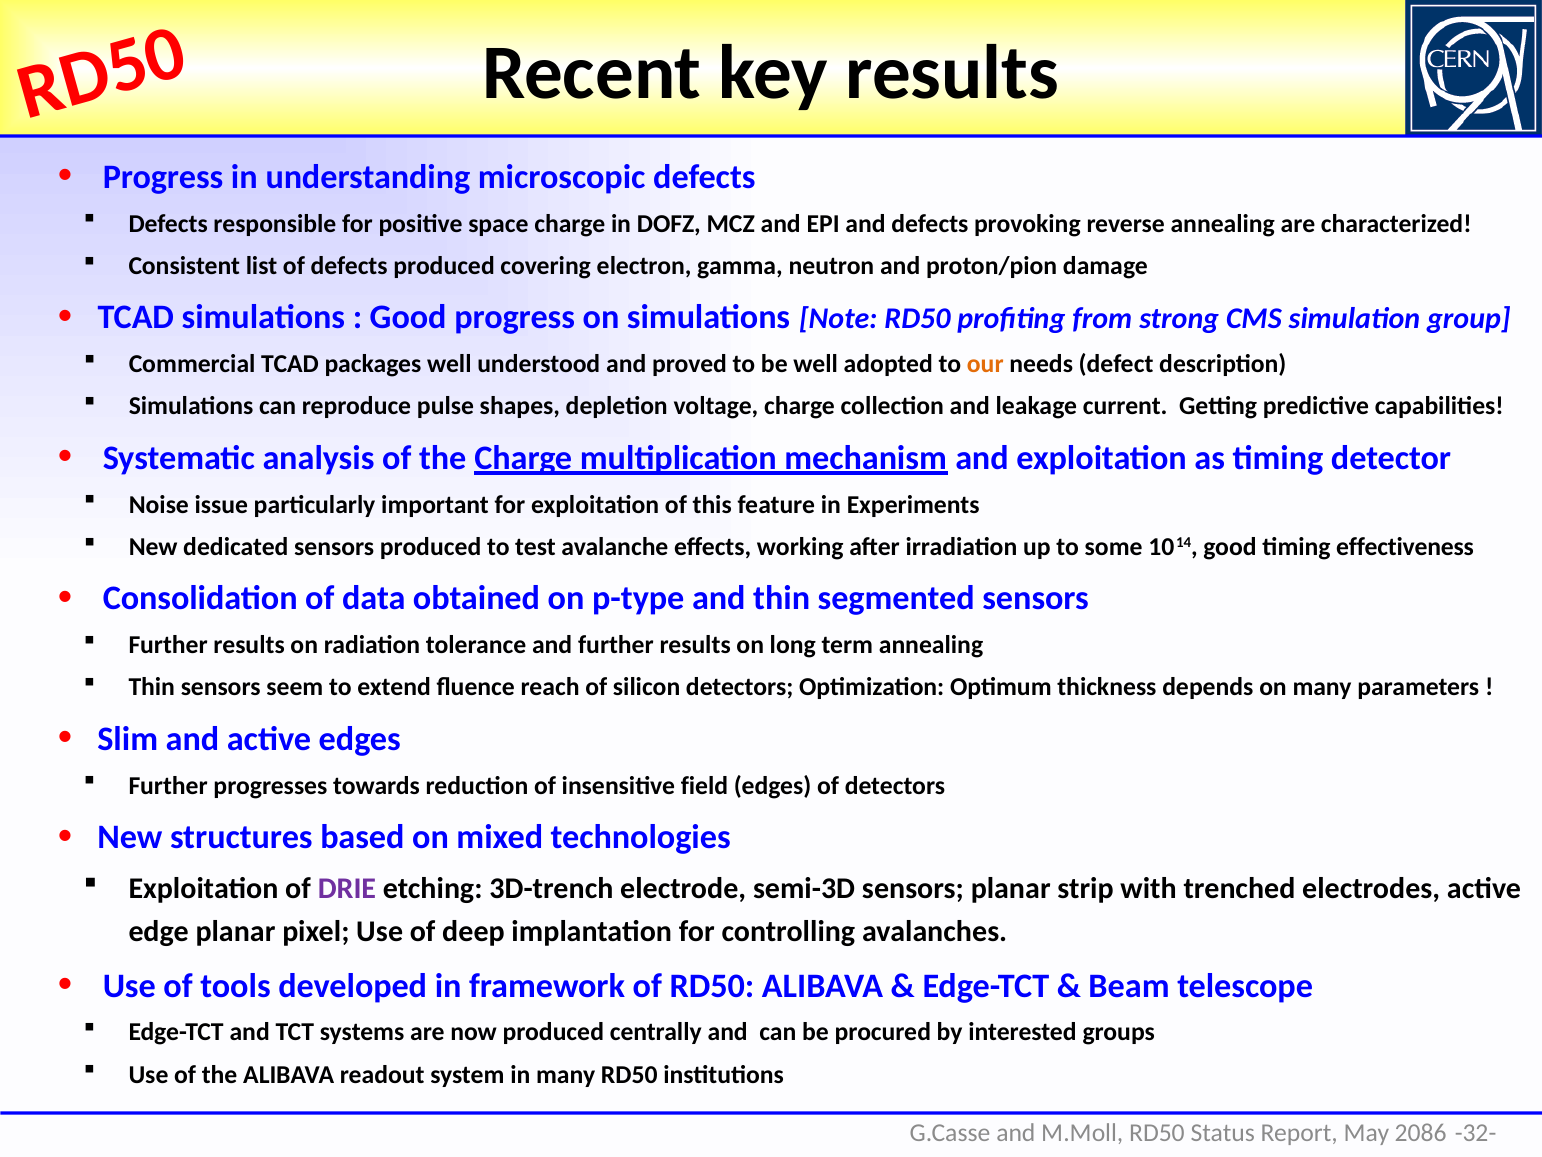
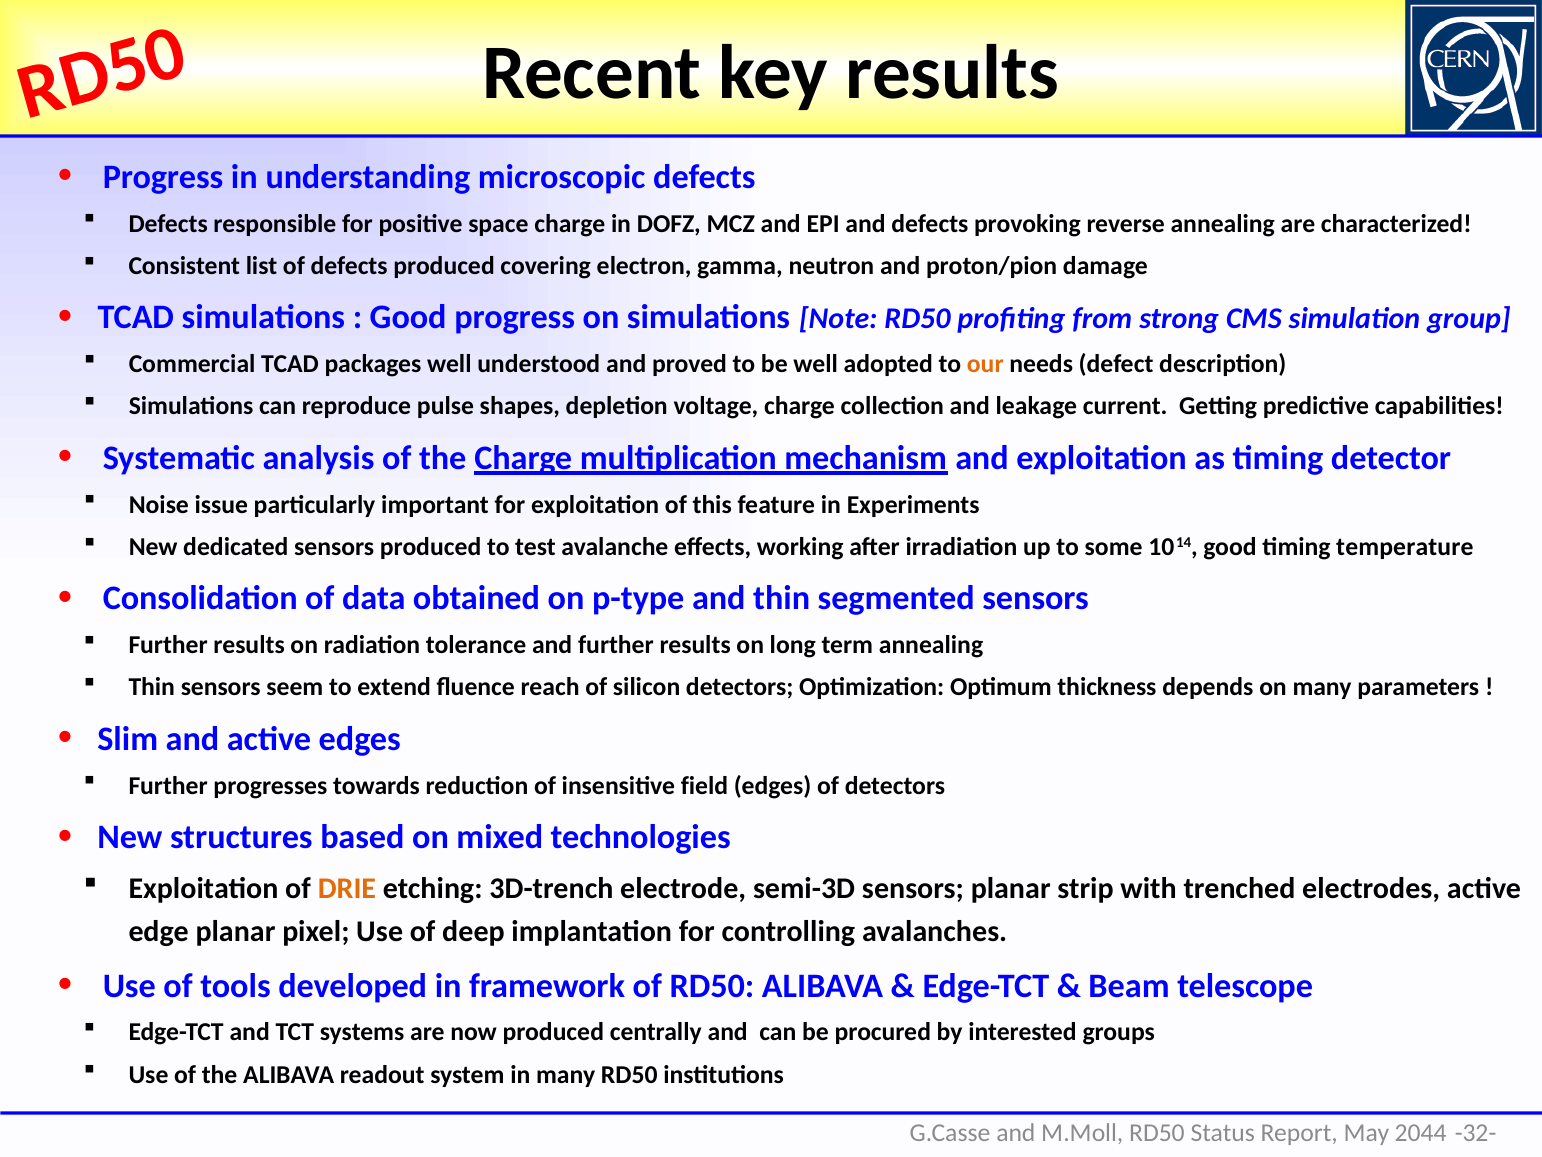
effectiveness: effectiveness -> temperature (1405, 547)
DRIE colour: purple -> orange (347, 888)
2086: 2086 -> 2044 (1421, 1133)
